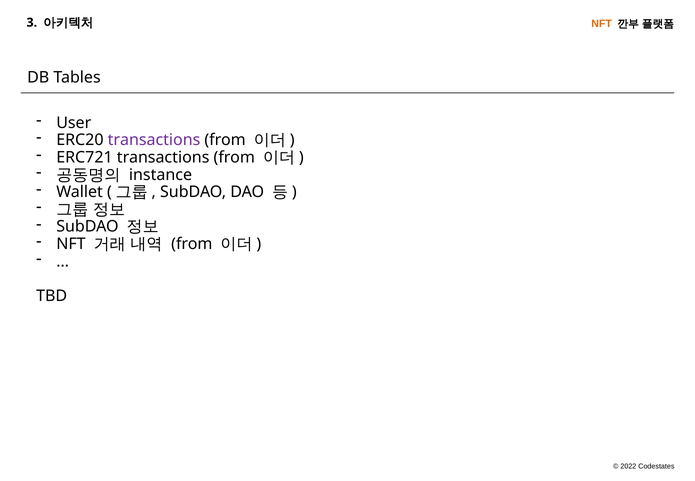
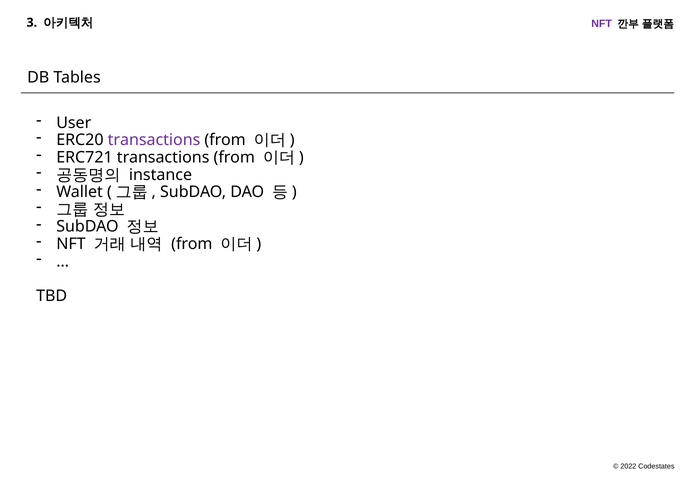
NFT colour: orange -> purple (602, 24)
